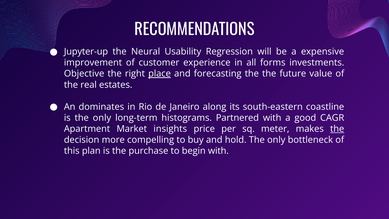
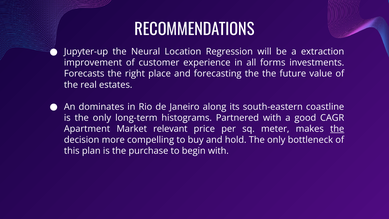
Usability: Usability -> Location (183, 52)
expensive: expensive -> extraction (323, 52)
Objective: Objective -> Forecasts (84, 74)
place underline: present -> none (160, 74)
insights: insights -> relevant (170, 129)
